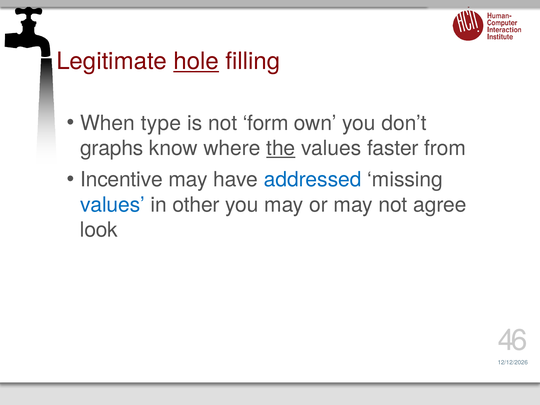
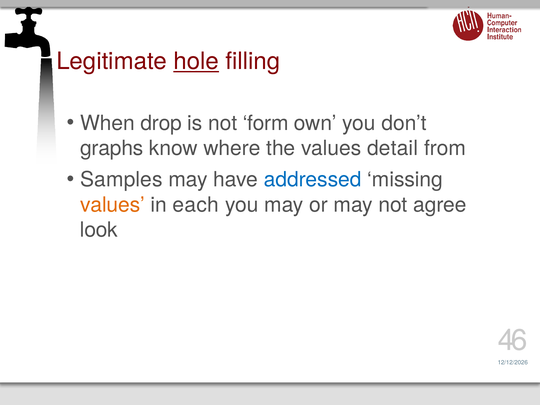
type: type -> drop (161, 123)
the underline: present -> none (281, 148)
faster: faster -> detail (393, 148)
Incentive: Incentive -> Samples (121, 180)
values colour: blue -> orange (112, 205)
other: other -> each (196, 205)
